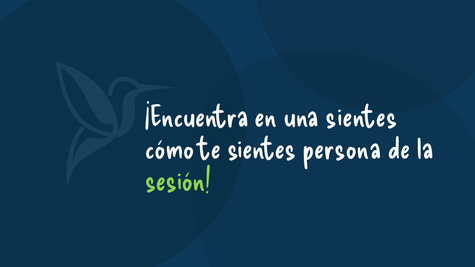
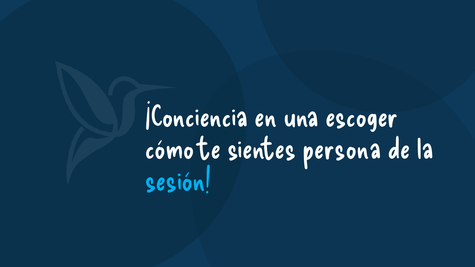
¡Encuentra: ¡Encuentra -> ¡Conciencia (197, 117)
una sientes: sientes -> escoger (362, 117)
sesión colour: light green -> light blue (178, 181)
